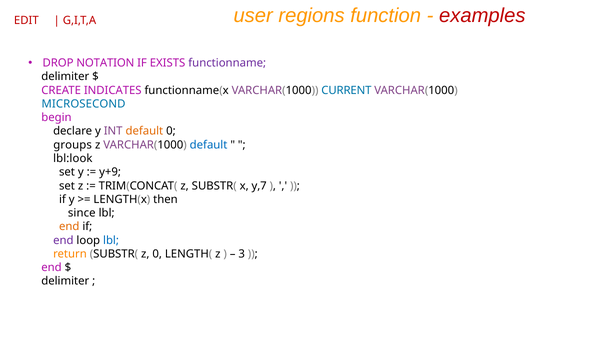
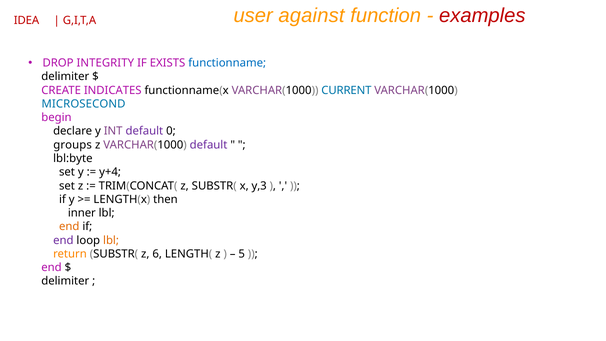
regions: regions -> against (311, 16)
EDIT: EDIT -> IDEA (26, 20)
NOTATION: NOTATION -> INTEGRITY (105, 63)
functionname colour: purple -> blue (227, 63)
default colour: orange -> purple (144, 131)
default colour: blue -> purple (209, 145)
lbl:look: lbl:look -> lbl:byte (73, 158)
y+9: y+9 -> y+4 (110, 172)
y,7: y,7 -> y,3 (259, 186)
since: since -> inner (82, 213)
lbl colour: blue -> orange (111, 240)
z 0: 0 -> 6 (157, 254)
3: 3 -> 5 (242, 254)
